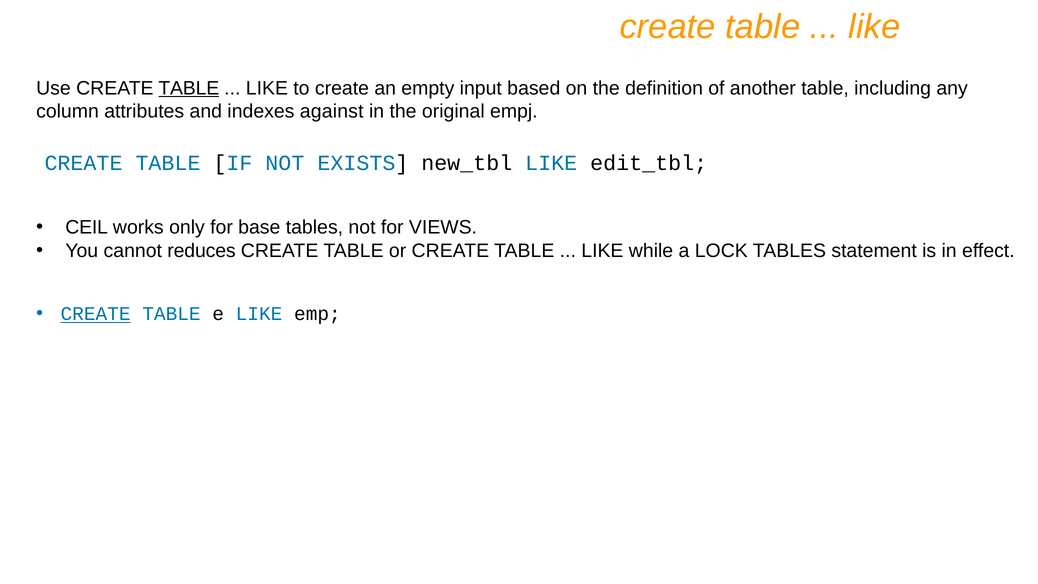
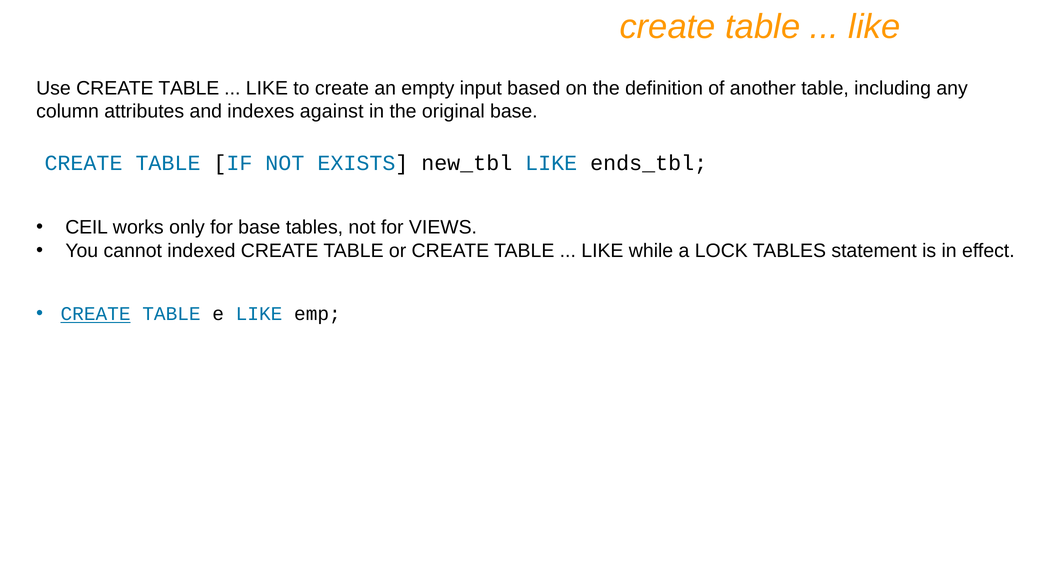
TABLE underline: present -> none (189, 88)
original empj: empj -> base (514, 112)
edit_tbl: edit_tbl -> ends_tbl (649, 163)
reduces: reduces -> indexed (201, 251)
